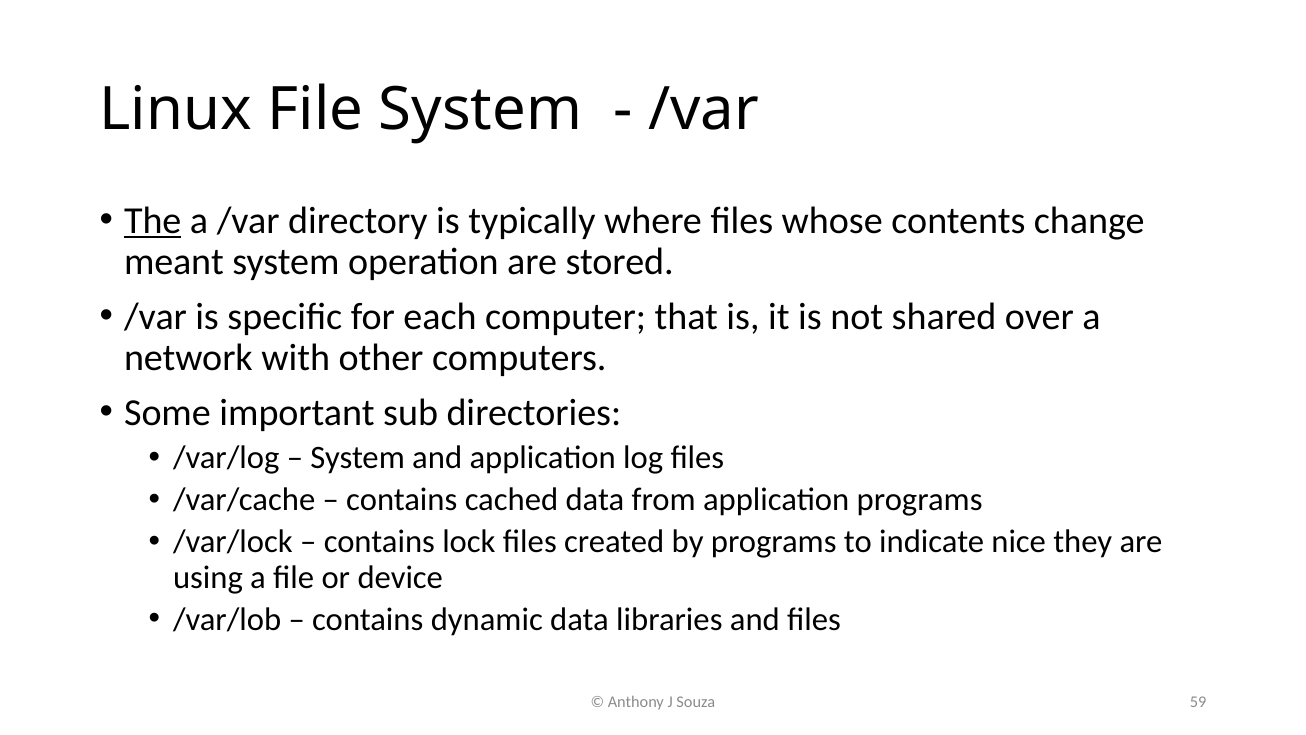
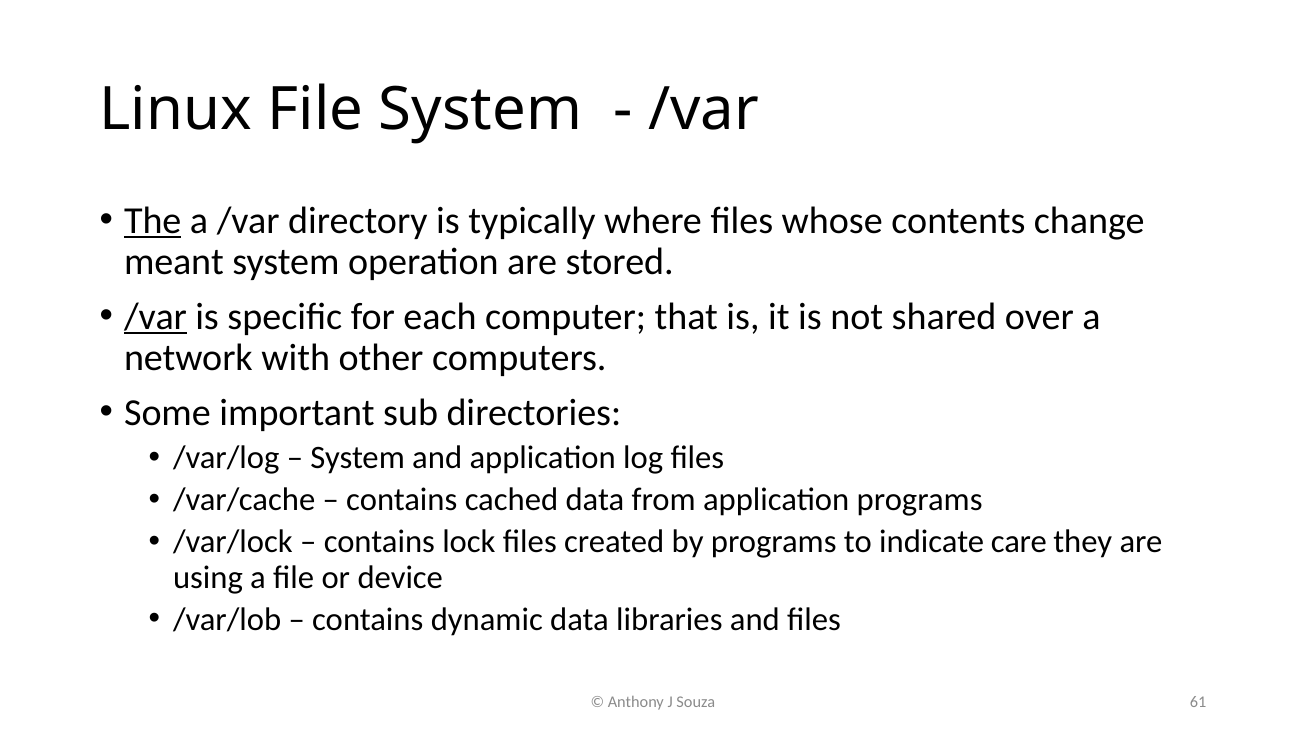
/var underline: none -> present (155, 317)
nice: nice -> care (1019, 542)
59: 59 -> 61 (1198, 701)
